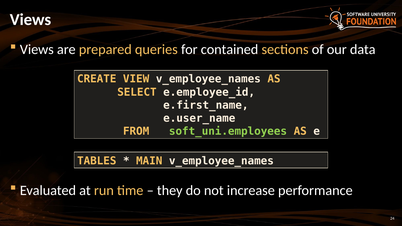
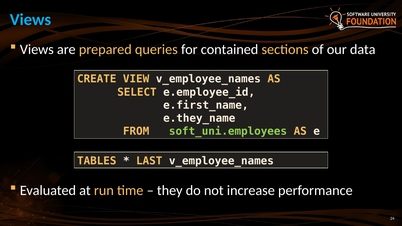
Views colour: white -> light blue (30, 20)
e.user_name: e.user_name -> e.they_name (199, 118)
MAIN: MAIN -> LAST (149, 161)
